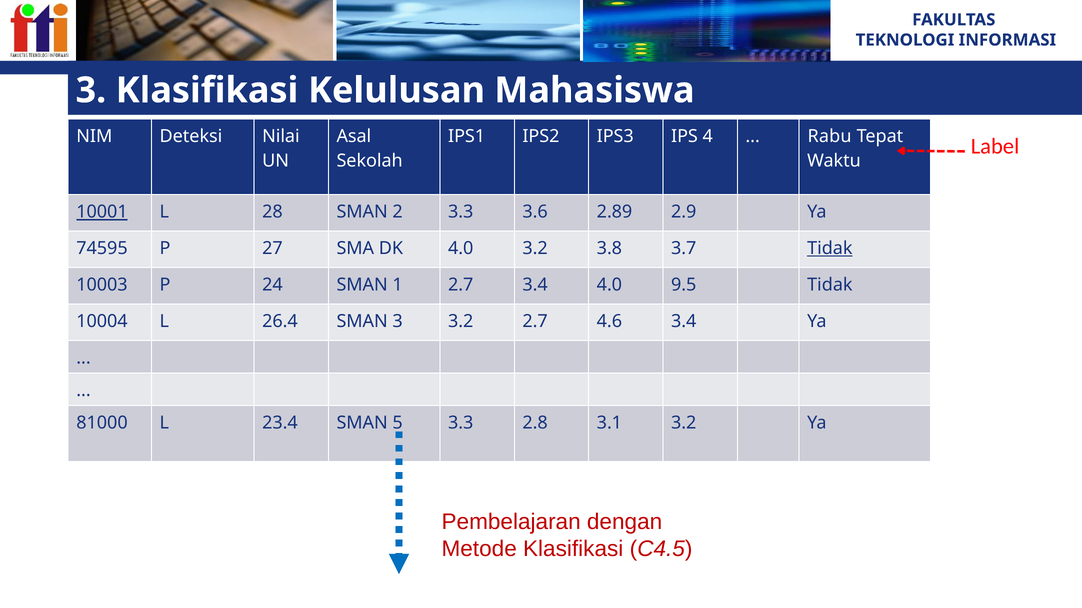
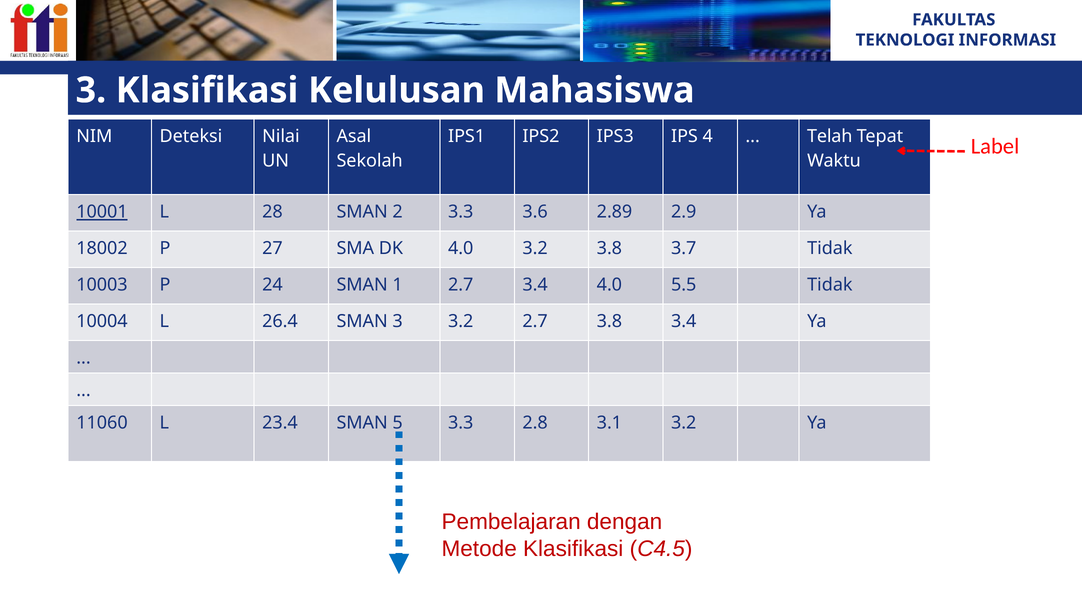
Rabu: Rabu -> Telah (830, 136)
74595: 74595 -> 18002 (102, 249)
Tidak underline: present -> none (830, 249)
9.5: 9.5 -> 5.5 (684, 285)
2.7 4.6: 4.6 -> 3.8 (609, 322)
81000: 81000 -> 11060 (102, 423)
